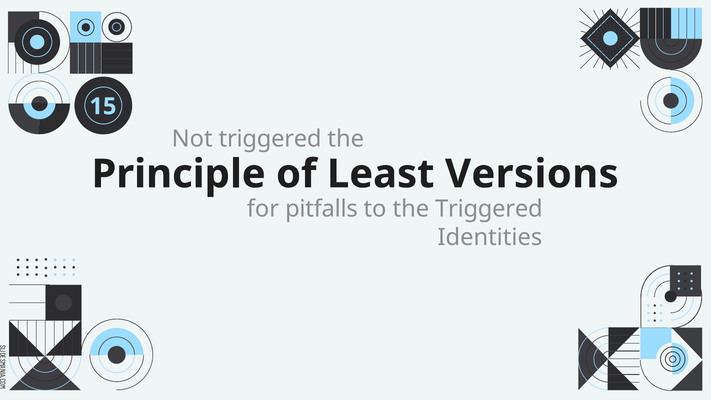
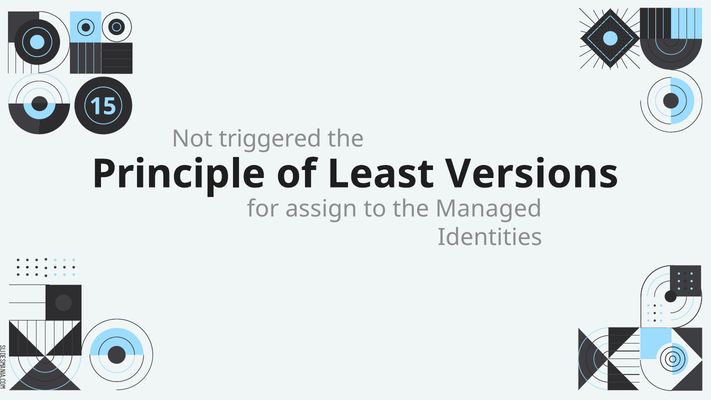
pitfalls: pitfalls -> assign (321, 209)
the Triggered: Triggered -> Managed (489, 209)
